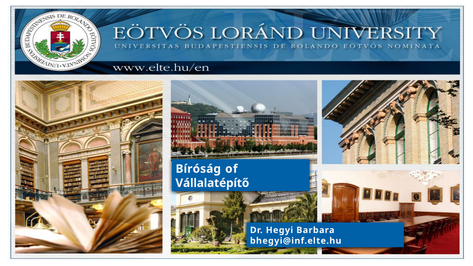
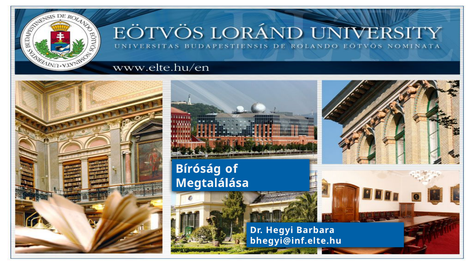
Vállalatépítő: Vállalatépítő -> Megtalálása (212, 183)
